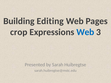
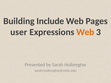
Editing: Editing -> Include (50, 21)
crop: crop -> user (19, 32)
Web colour: blue -> orange (85, 32)
